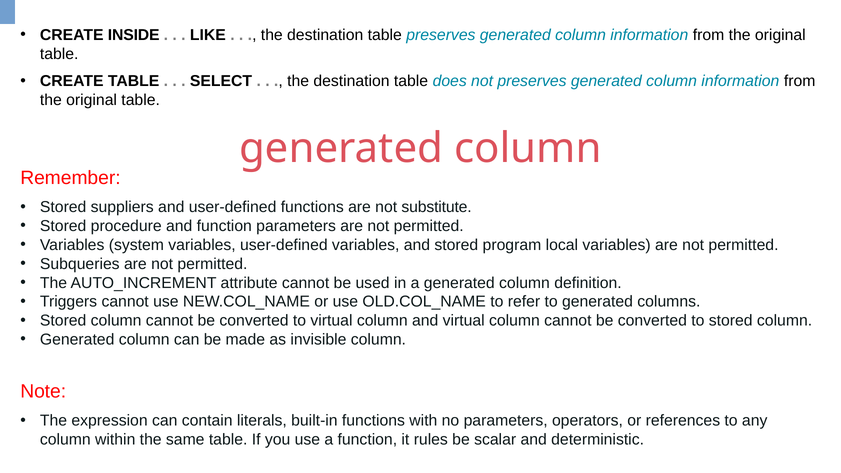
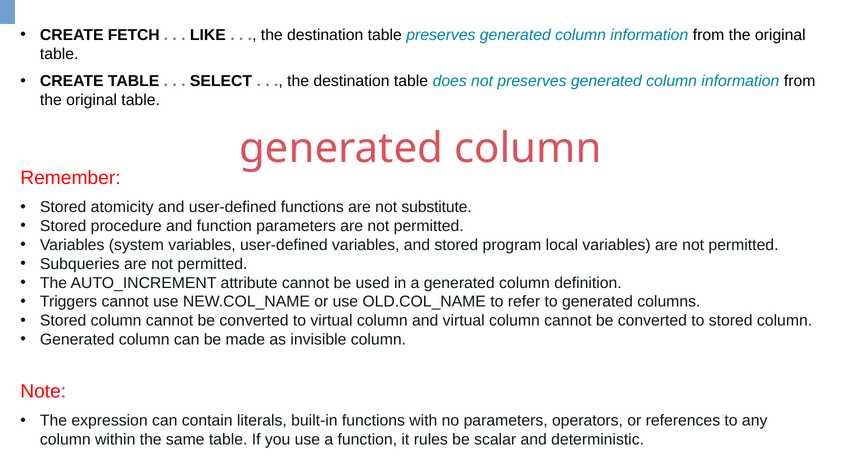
INSIDE: INSIDE -> FETCH (134, 35)
suppliers: suppliers -> atomicity (122, 207)
